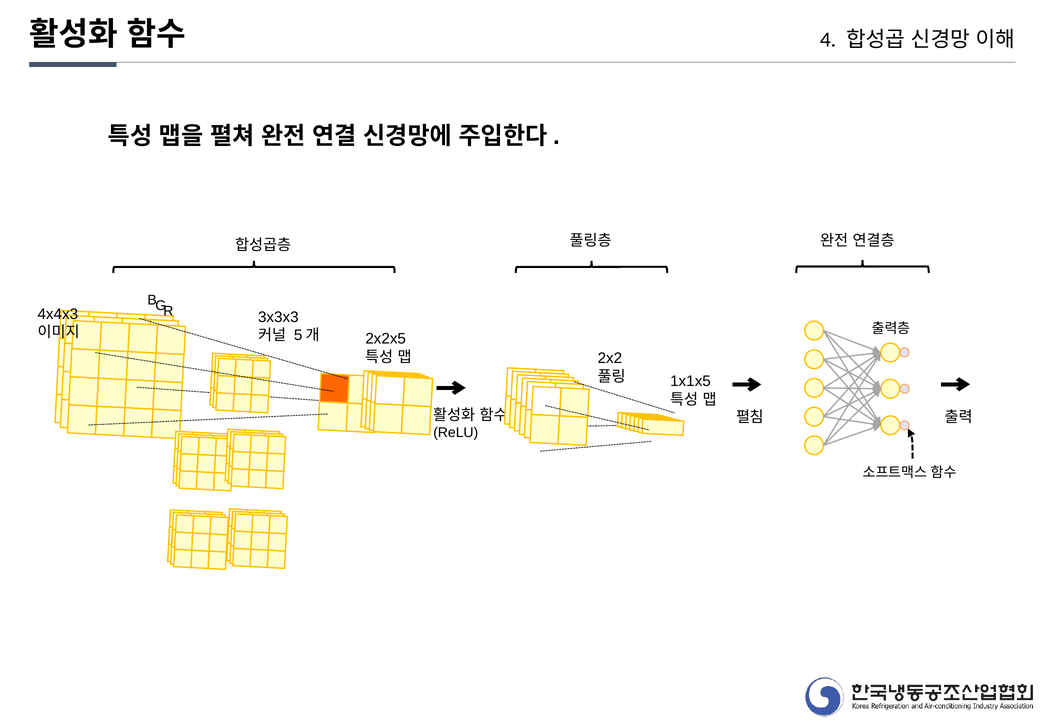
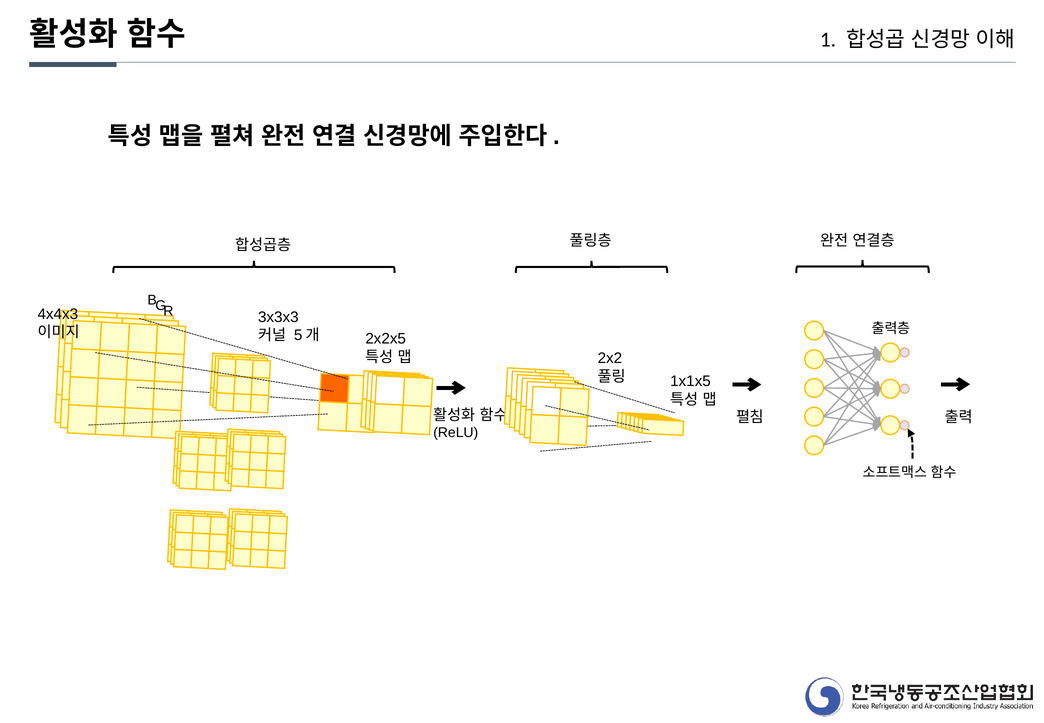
4: 4 -> 1 (828, 40)
